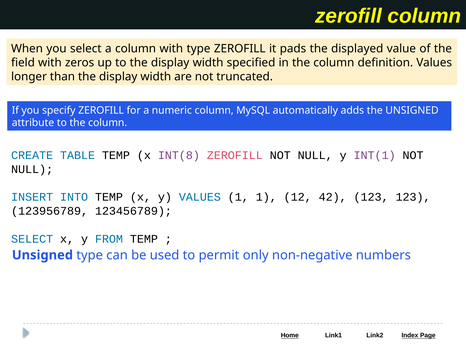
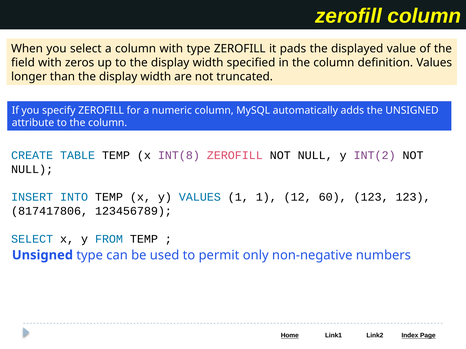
INT(1: INT(1 -> INT(2 (375, 155)
42: 42 -> 60 (333, 197)
123956789: 123956789 -> 817417806 (50, 211)
